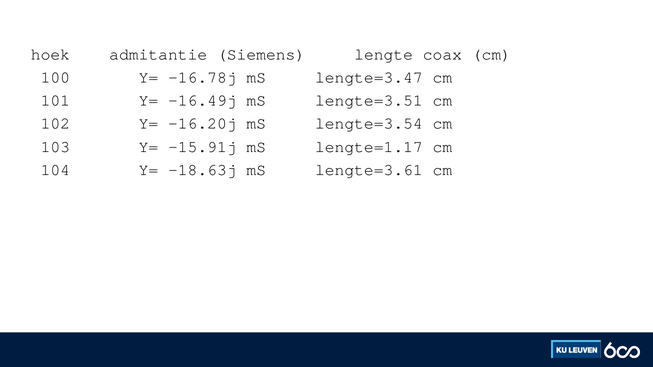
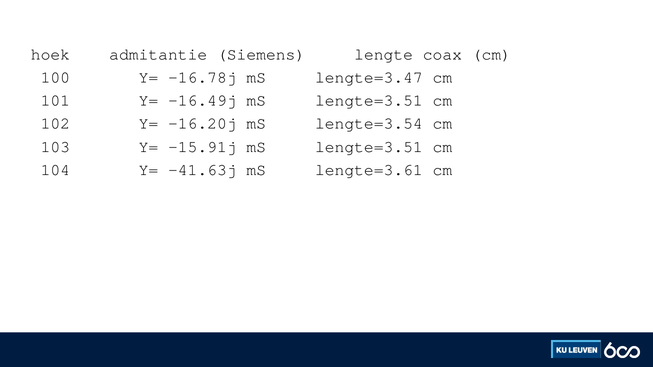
-15.91j mS lengte=1.17: lengte=1.17 -> lengte=3.51 (369, 147)
-18.63j: -18.63j -> -41.63j (202, 170)
